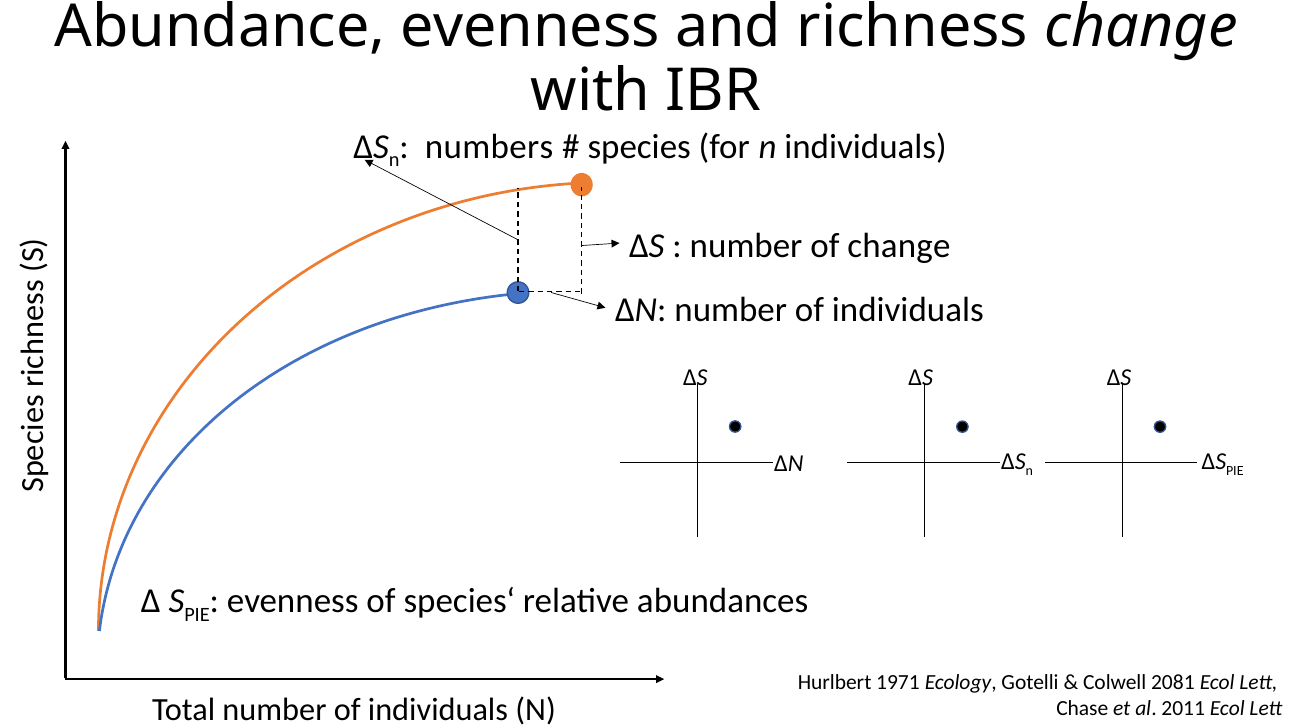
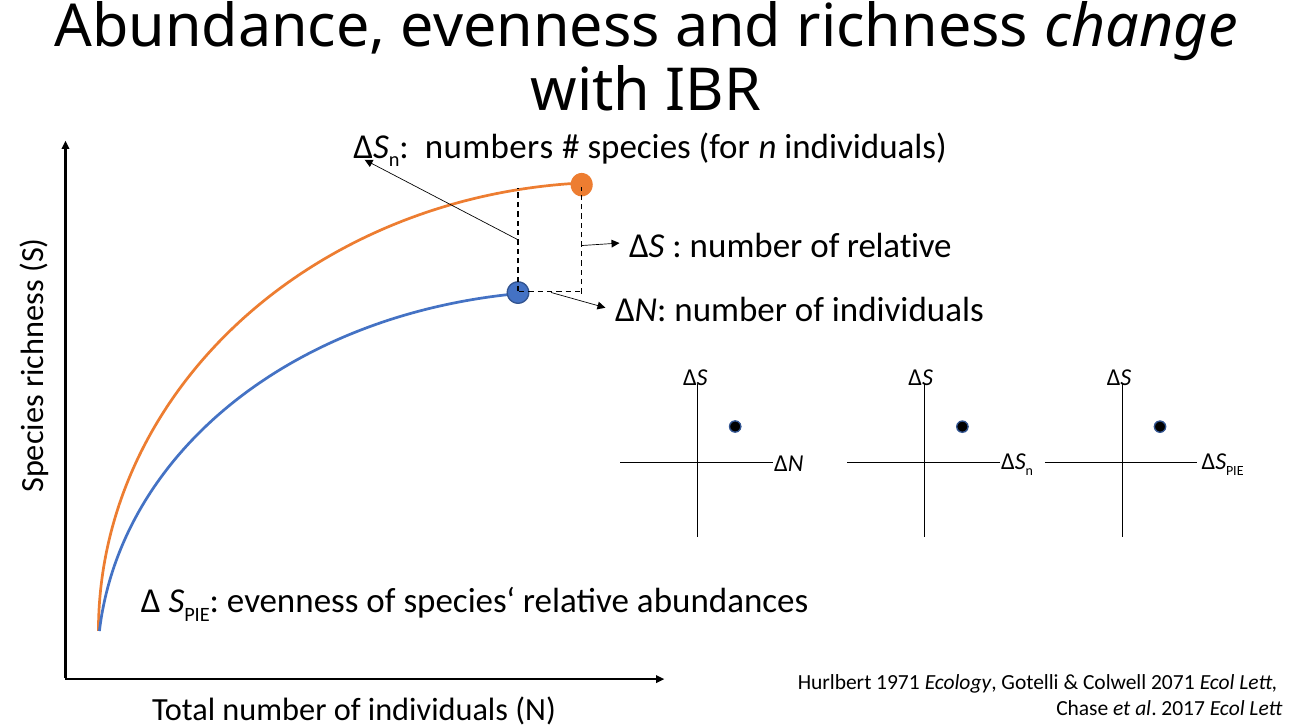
of change: change -> relative (899, 245)
2081: 2081 -> 2071 (1173, 682)
2011: 2011 -> 2017 (1183, 708)
